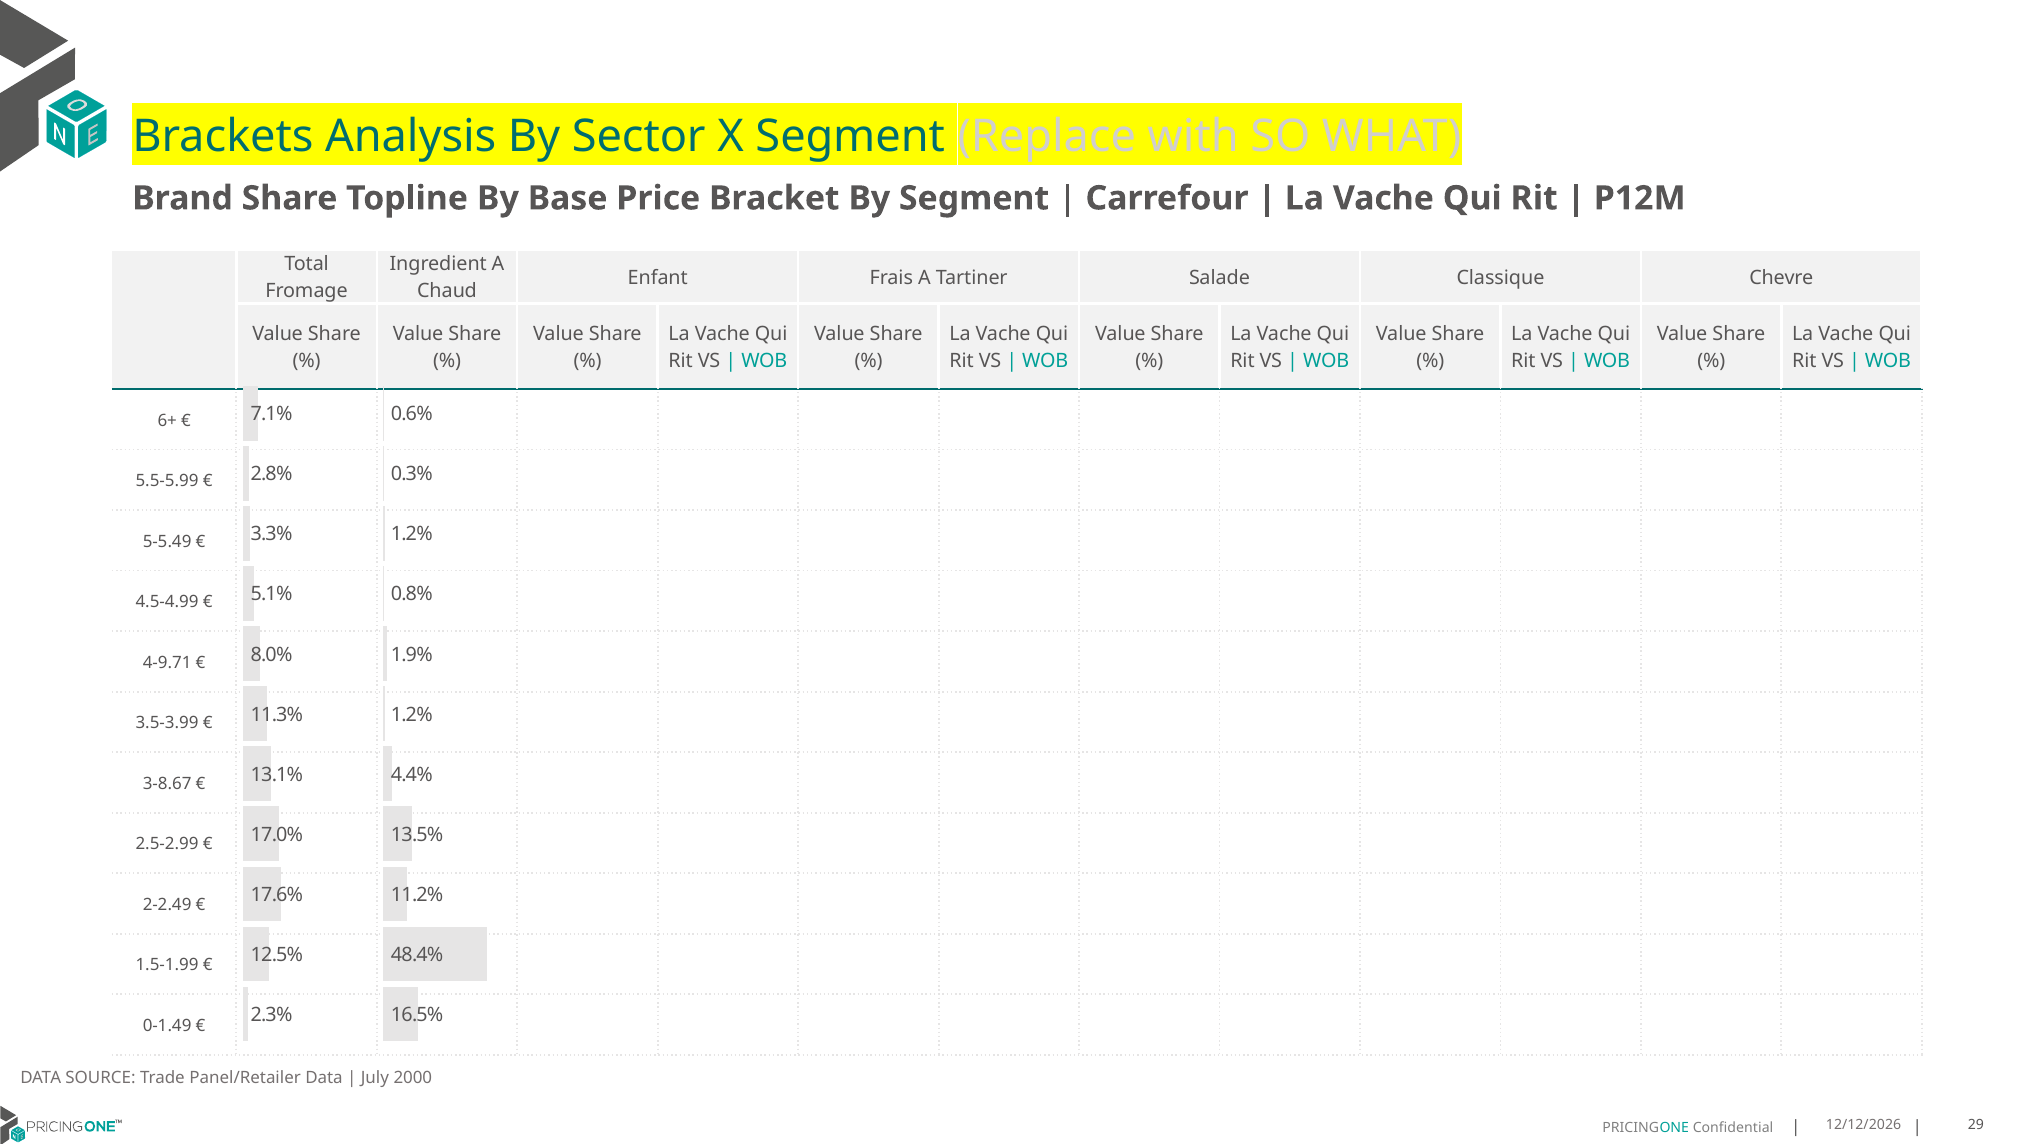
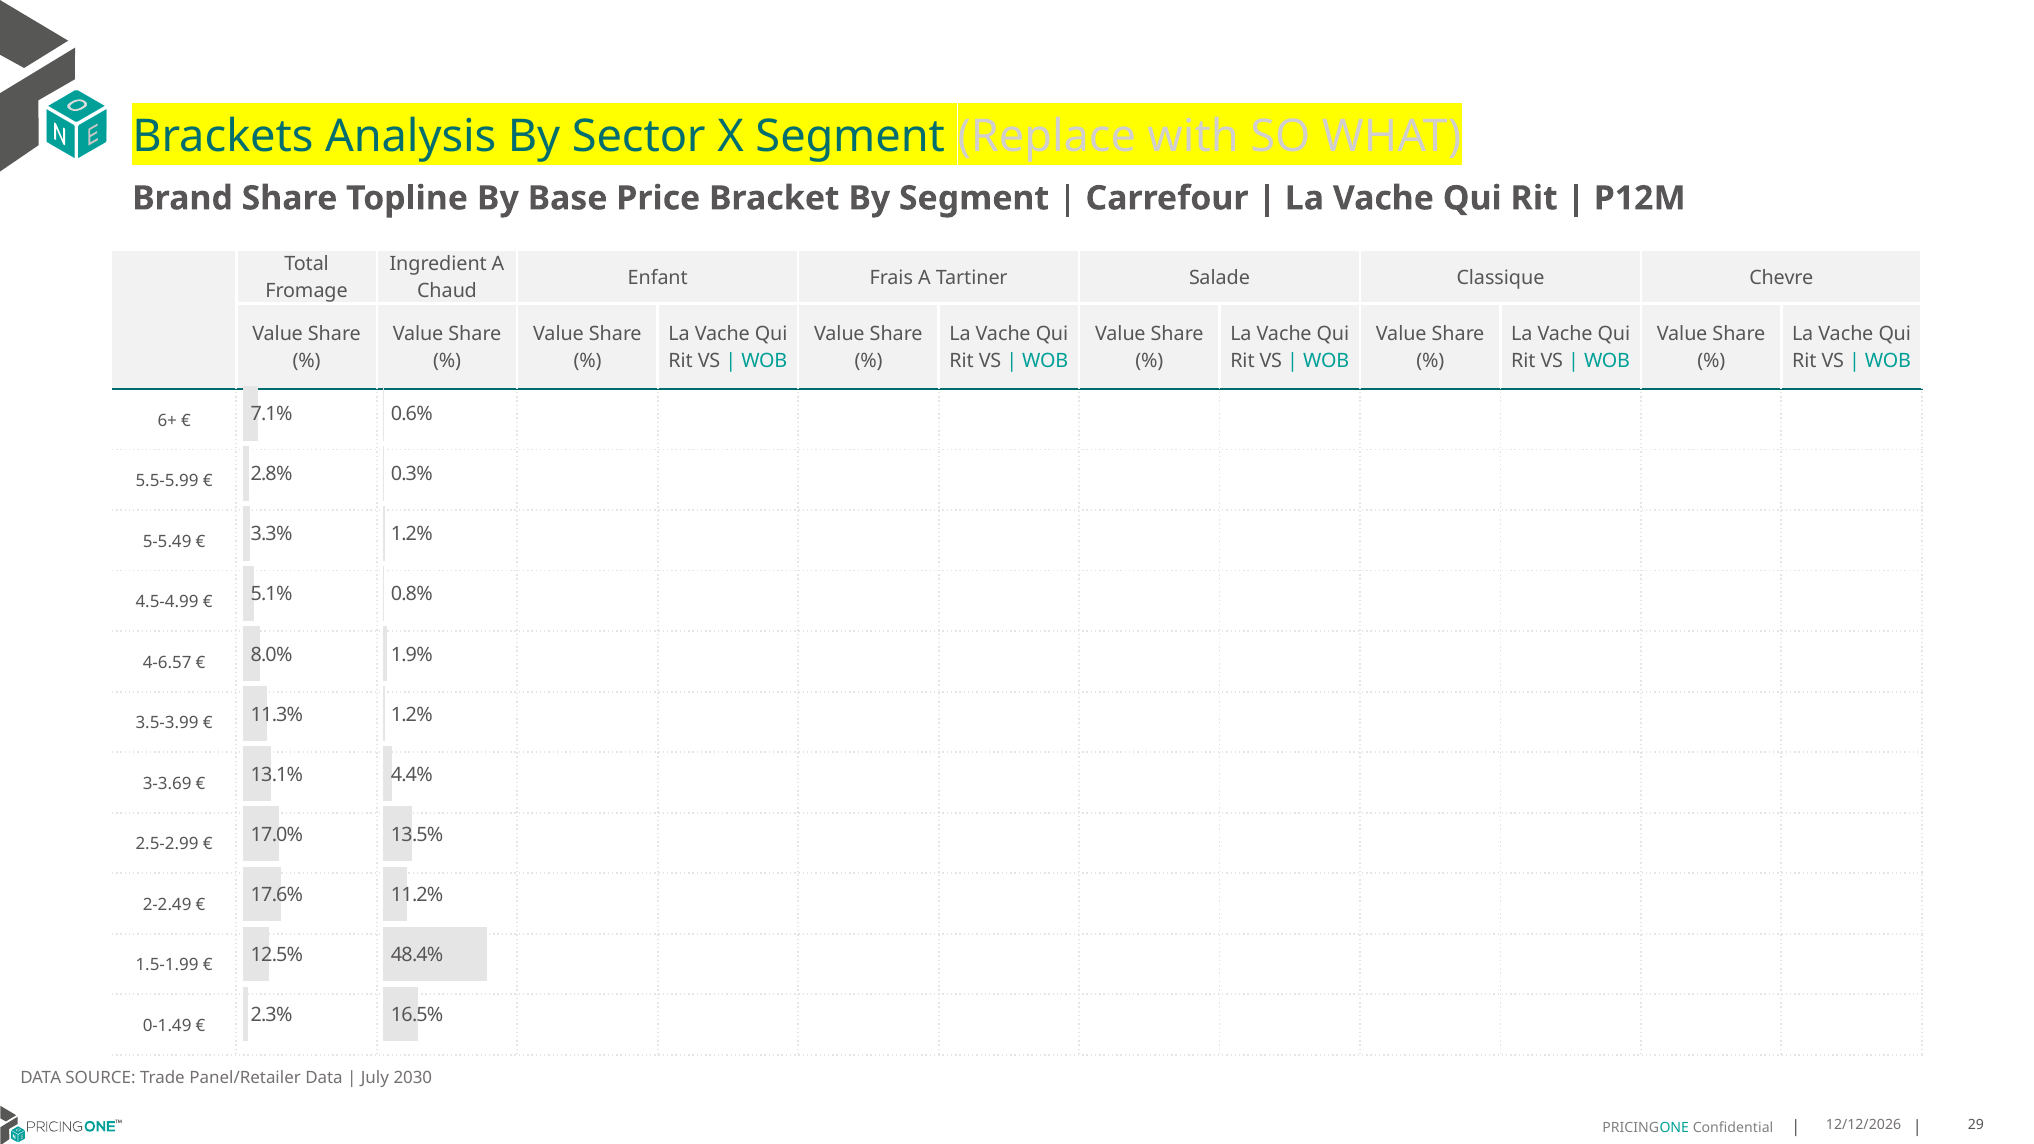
4-9.71: 4-9.71 -> 4-6.57 (167, 663)
3-8.67: 3-8.67 -> 3-3.69 (167, 784)
2000: 2000 -> 2030 (413, 1078)
